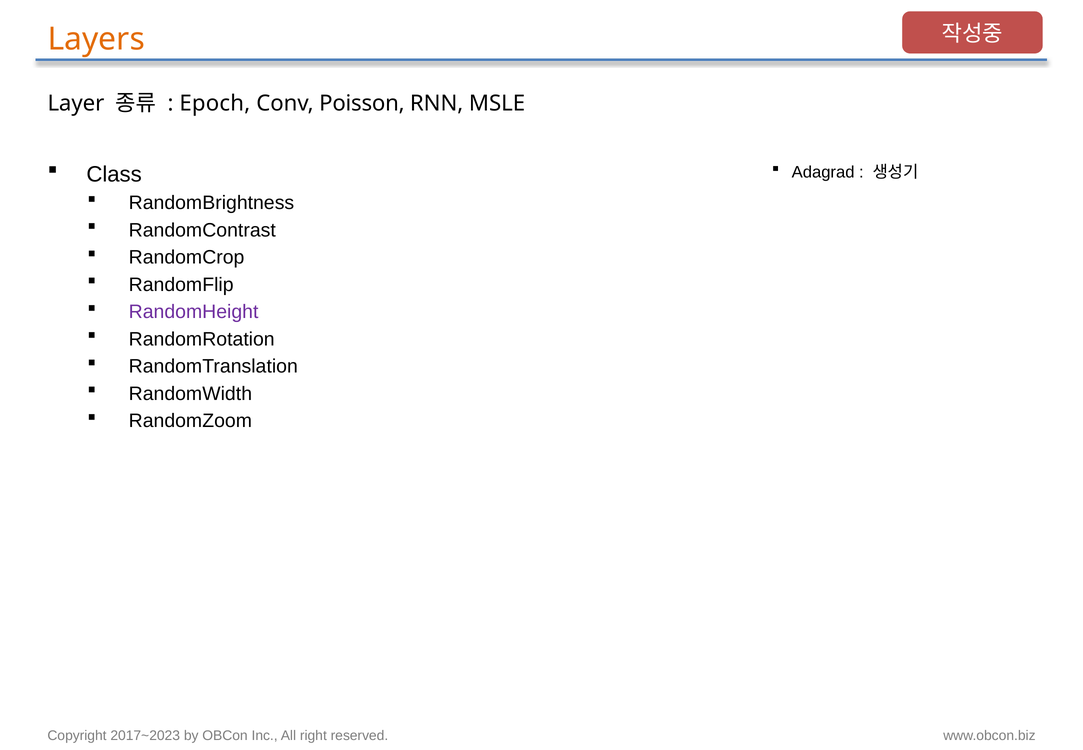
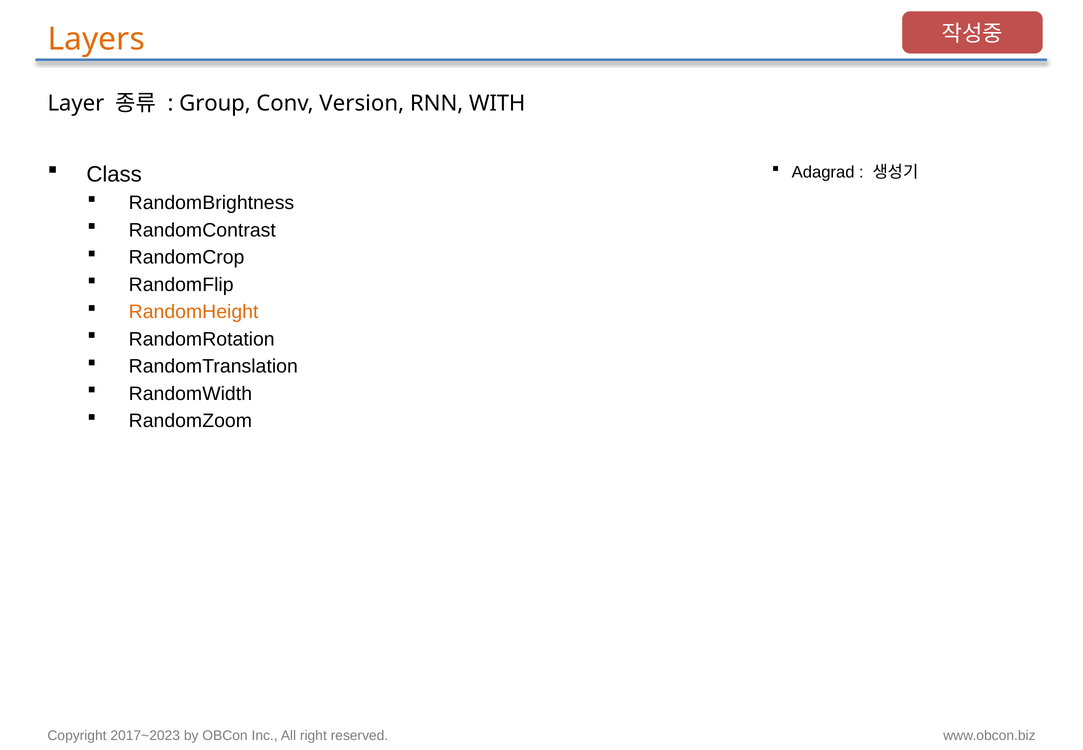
Epoch: Epoch -> Group (215, 103)
Poisson: Poisson -> Version (362, 103)
MSLE: MSLE -> WITH (497, 103)
RandomHeight colour: purple -> orange (194, 312)
